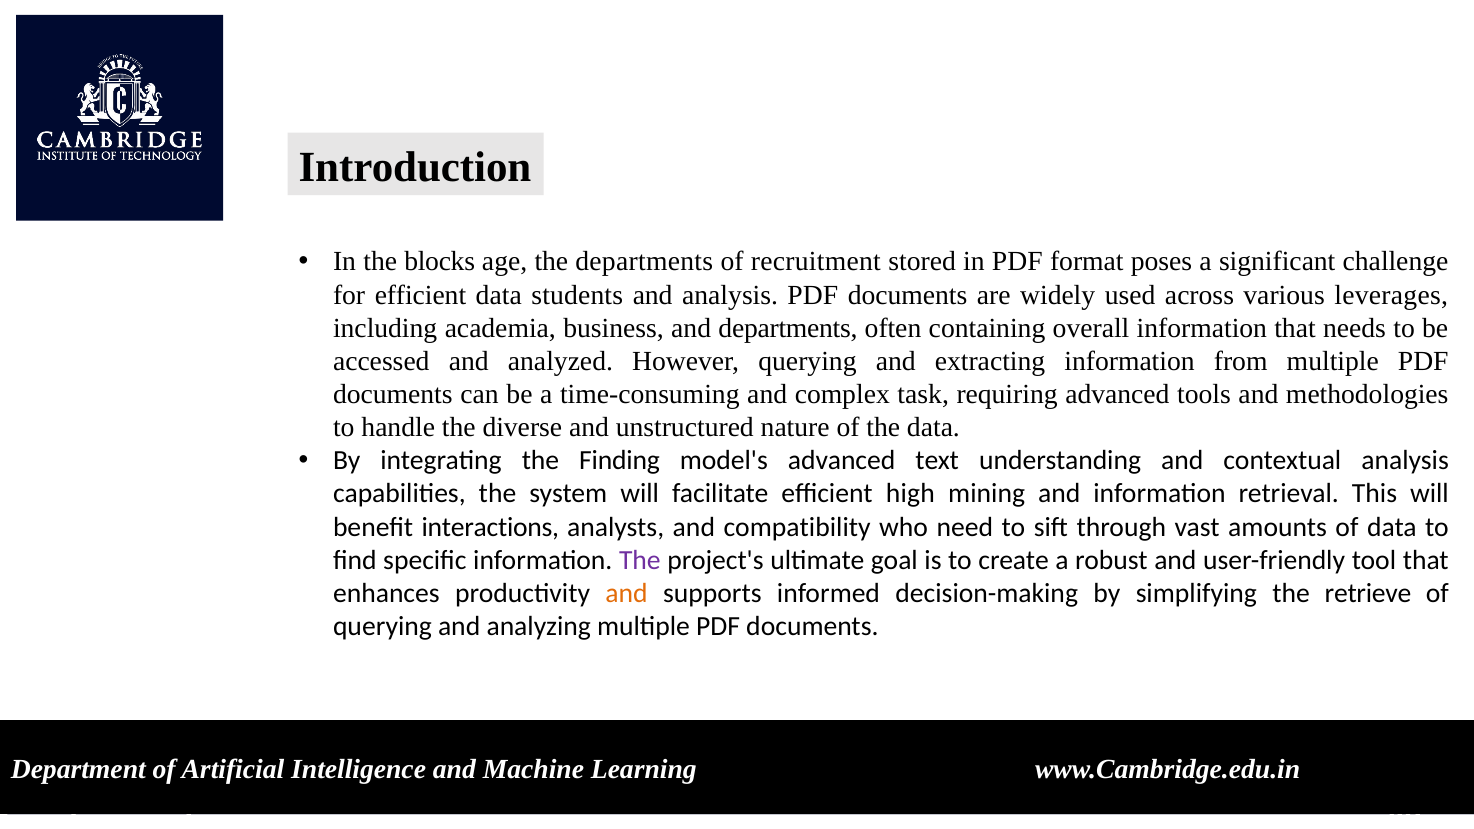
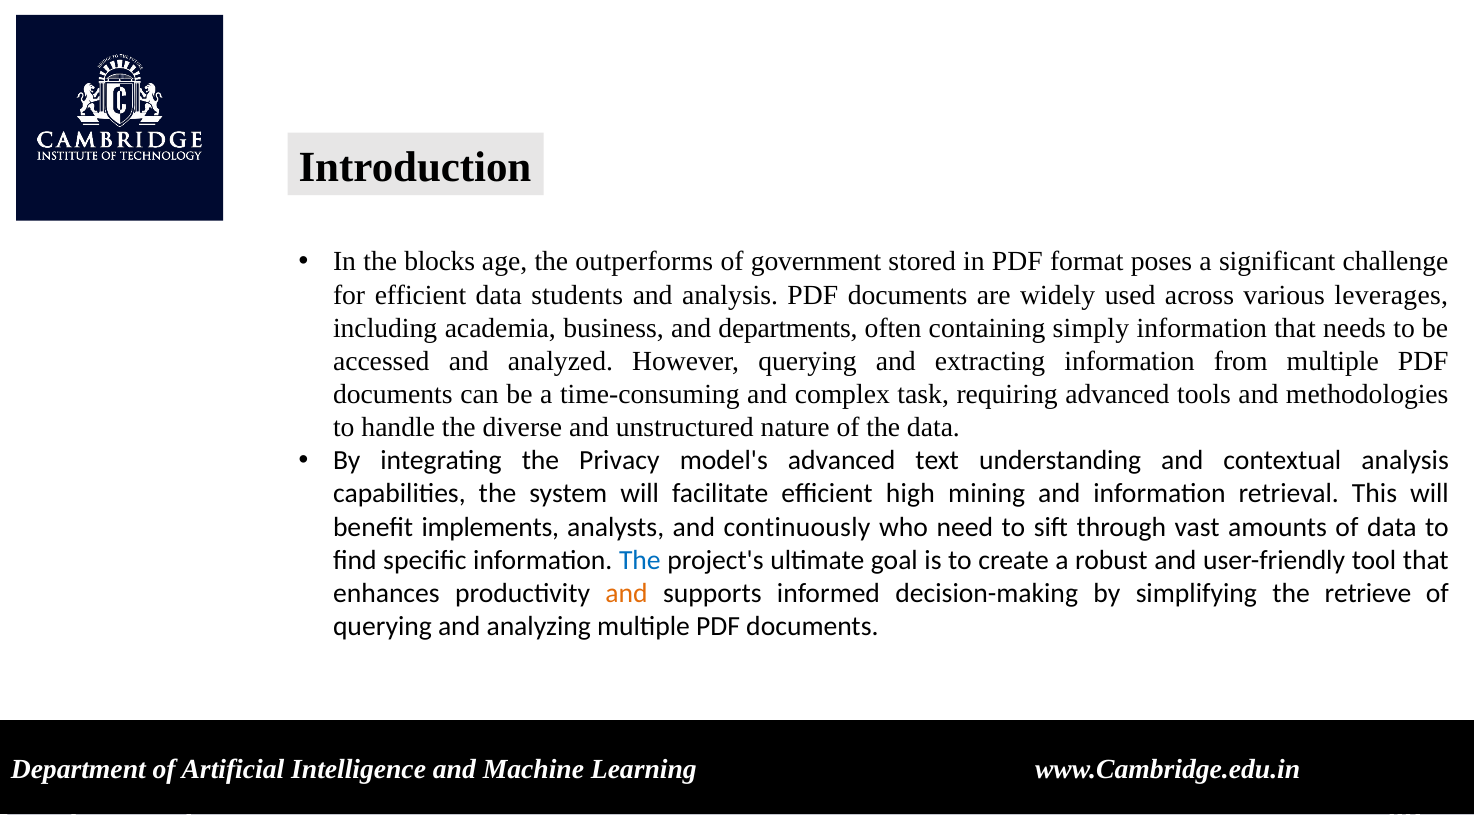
the departments: departments -> outperforms (644, 262)
recruitment: recruitment -> government (816, 262)
overall: overall -> simply (1091, 328)
Finding: Finding -> Privacy (619, 461)
interactions: interactions -> implements (490, 527)
compatibility: compatibility -> continuously (797, 527)
The colour: purple -> blue (640, 560)
